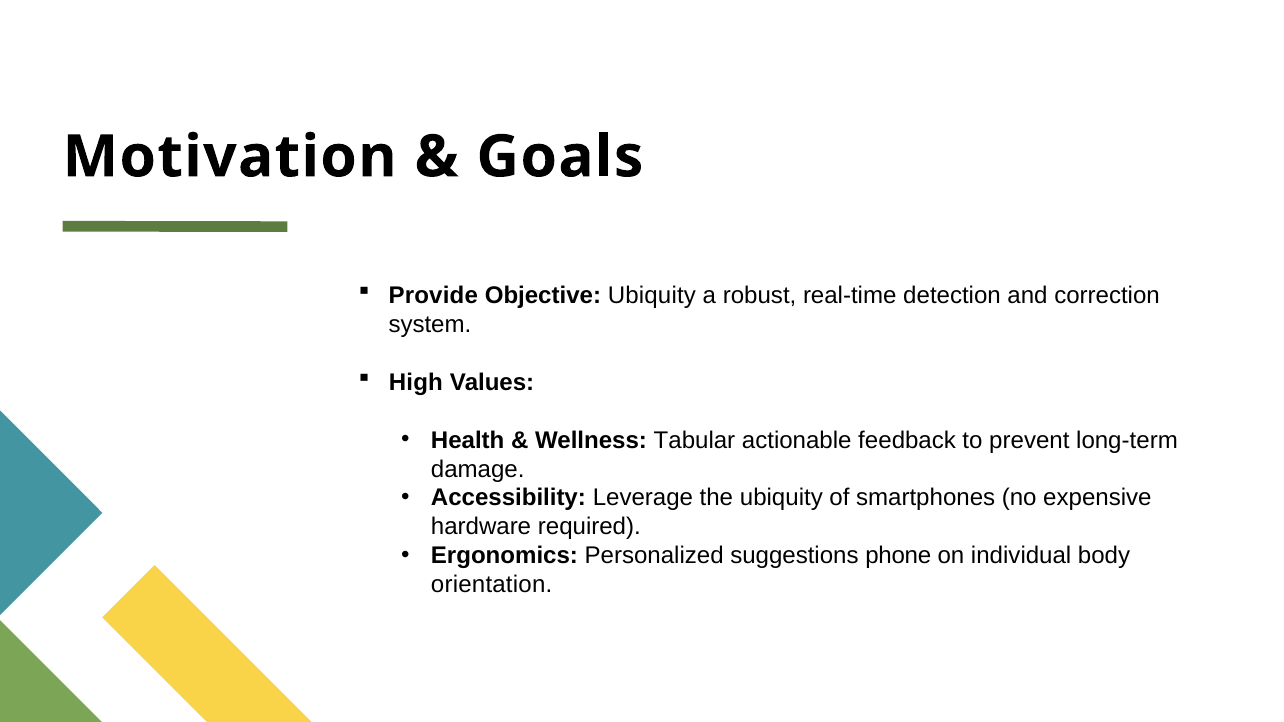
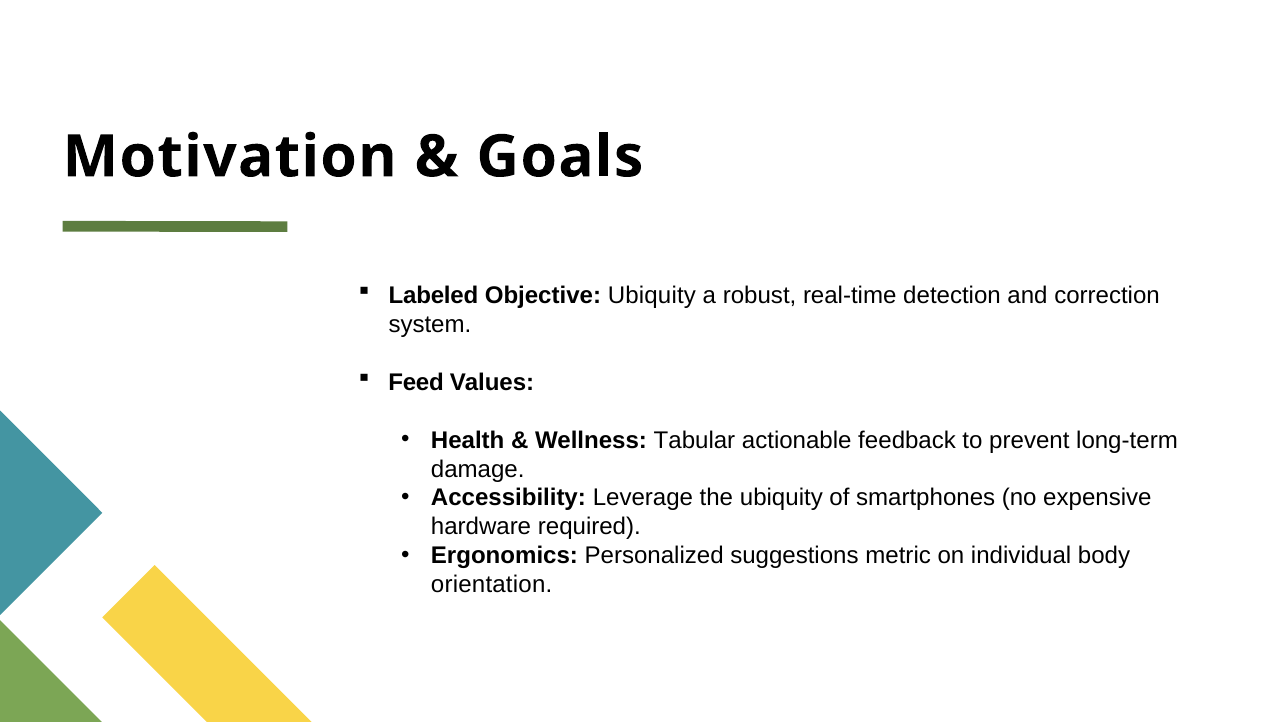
Provide: Provide -> Labeled (433, 296)
High: High -> Feed (416, 383)
phone: phone -> metric (898, 556)
